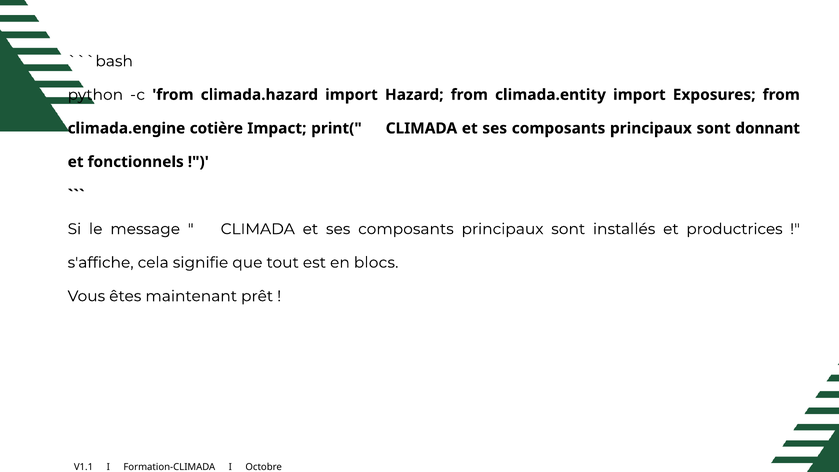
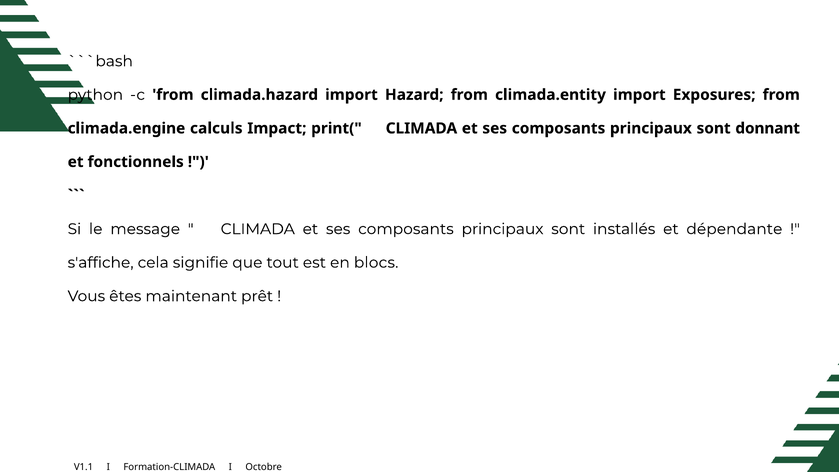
cotière: cotière -> calculs (216, 128)
productrices: productrices -> dépendante (734, 229)
